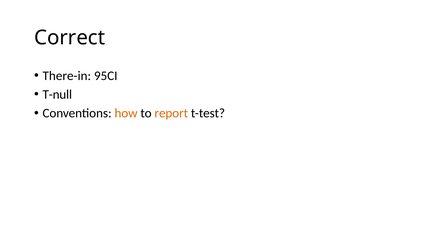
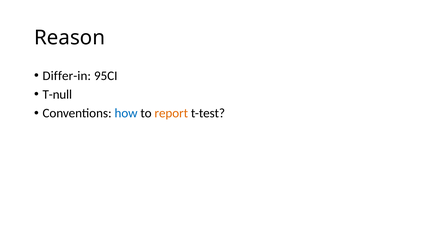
Correct: Correct -> Reason (70, 38)
There-in: There-in -> Differ-in (67, 76)
how colour: orange -> blue (126, 113)
